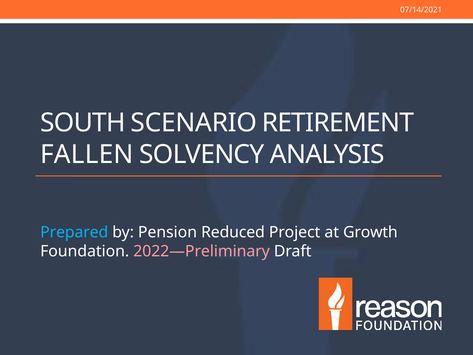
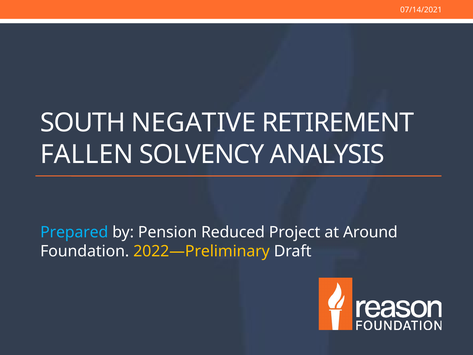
SCENARIO: SCENARIO -> NEGATIVE (194, 123)
Growth: Growth -> Around (370, 232)
2022—Preliminary colour: pink -> yellow (202, 251)
